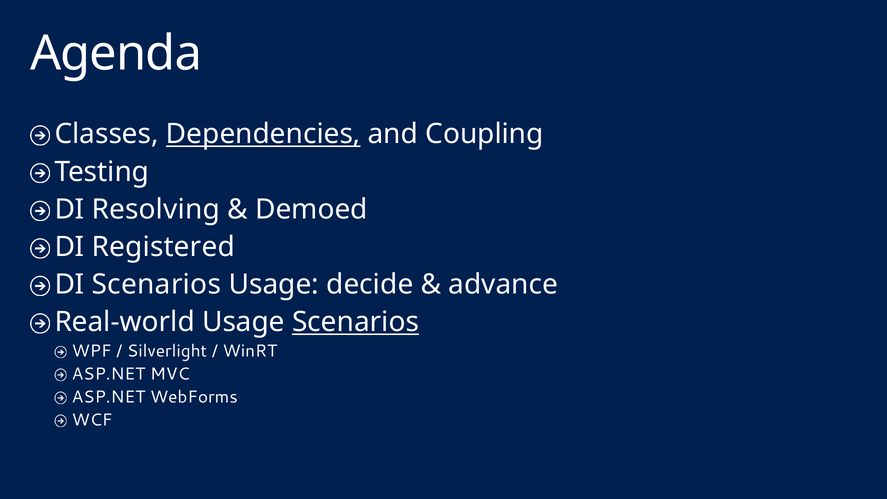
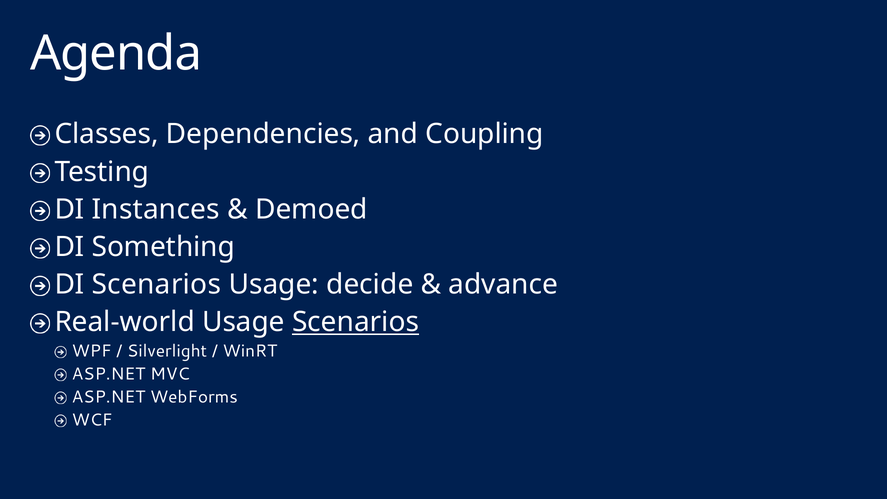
Dependencies underline: present -> none (263, 134)
Resolving: Resolving -> Instances (156, 209)
Registered: Registered -> Something (163, 247)
